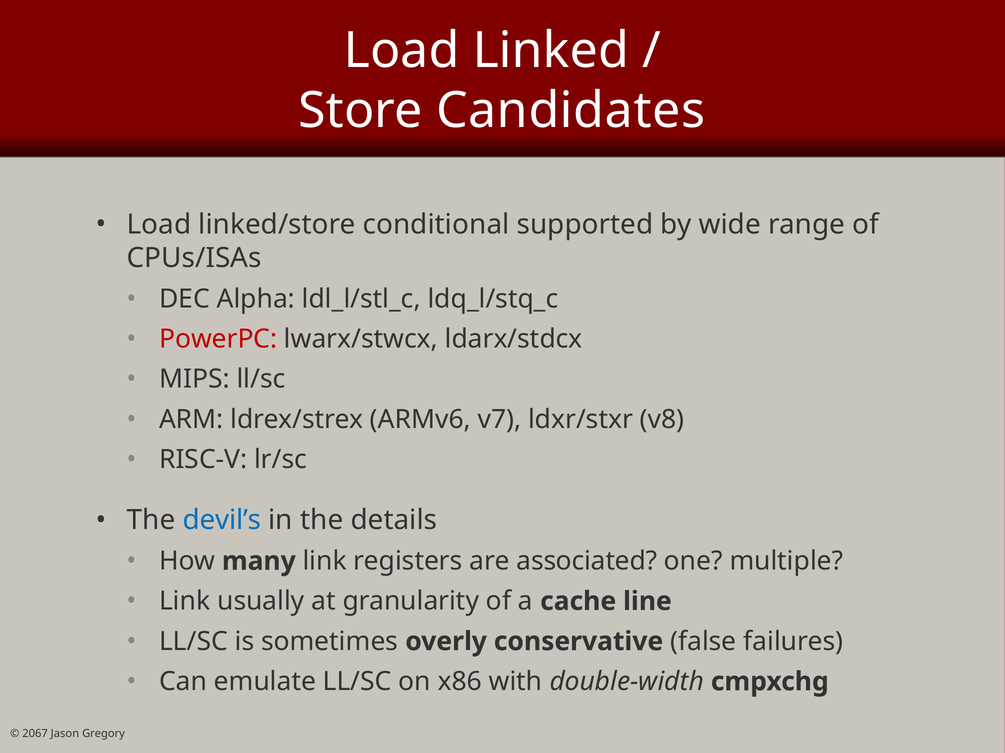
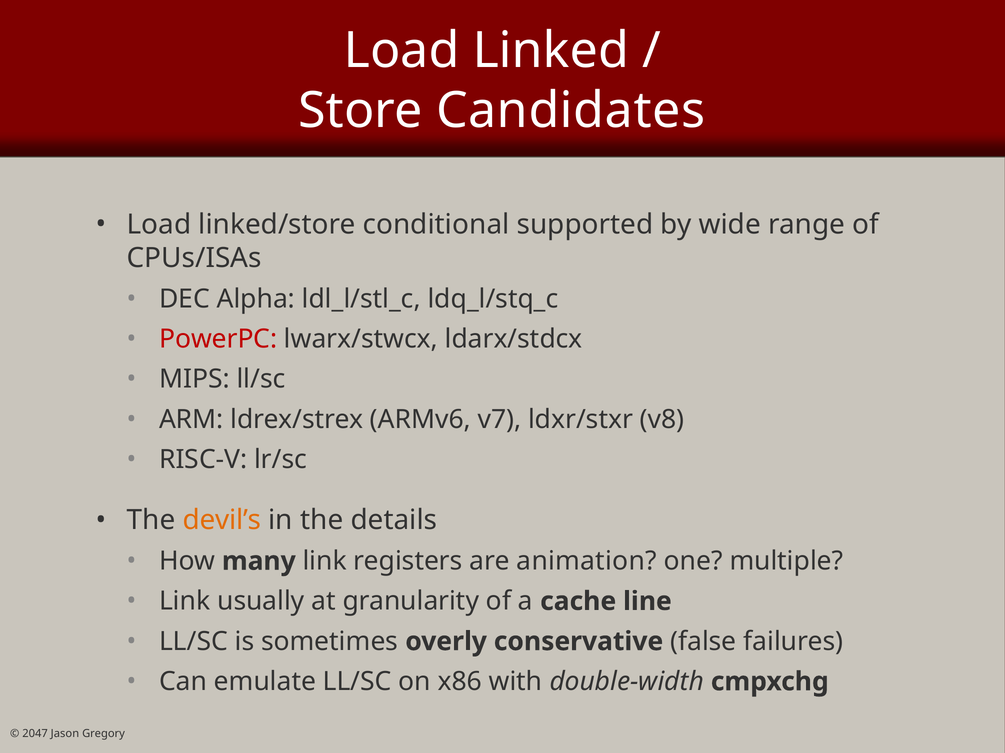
devil’s colour: blue -> orange (222, 521)
associated: associated -> animation (587, 562)
2067: 2067 -> 2047 (35, 734)
